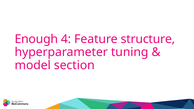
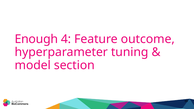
structure: structure -> outcome (148, 39)
